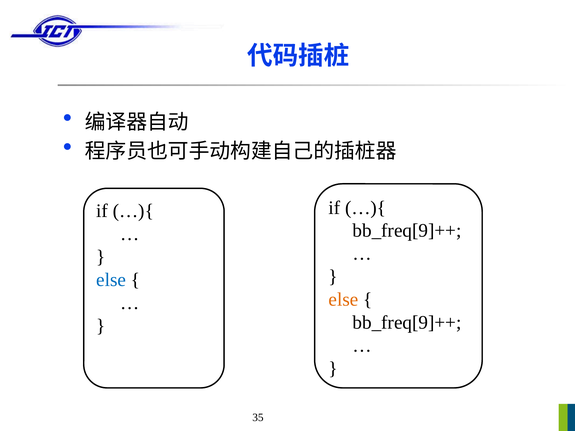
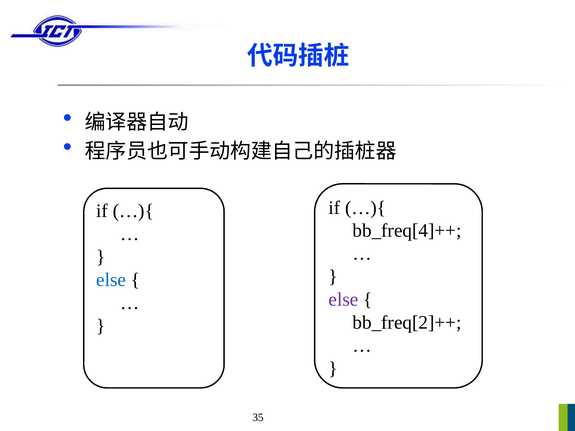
bb_freq[9]++: bb_freq[9]++ -> bb_freq[4]++ (407, 231)
else colour: orange -> purple (343, 300)
bb_freq[9]++: bb_freq[9]++ -> bb_freq[2]++ (407, 323)
